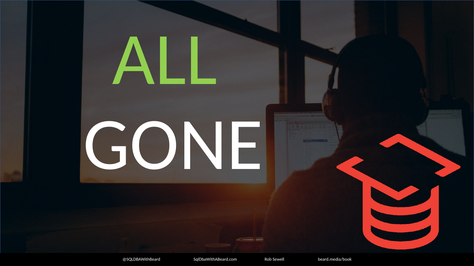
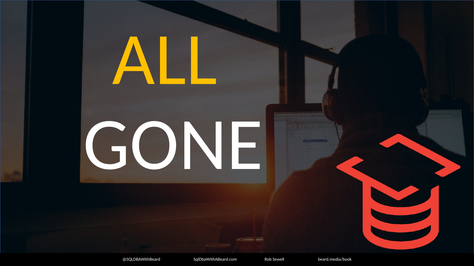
ALL colour: light green -> yellow (165, 60)
